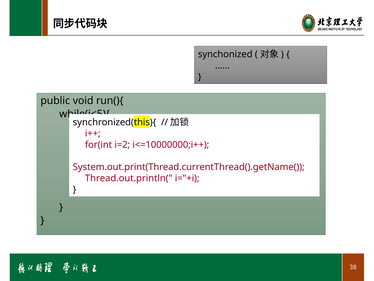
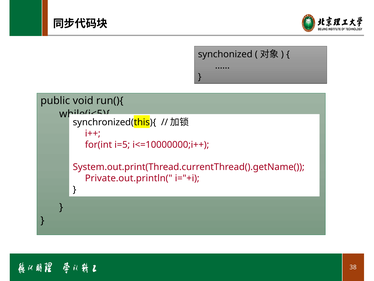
i=2: i=2 -> i=5 (122, 144)
Thread.out.println(: Thread.out.println( -> Private.out.println( (129, 178)
